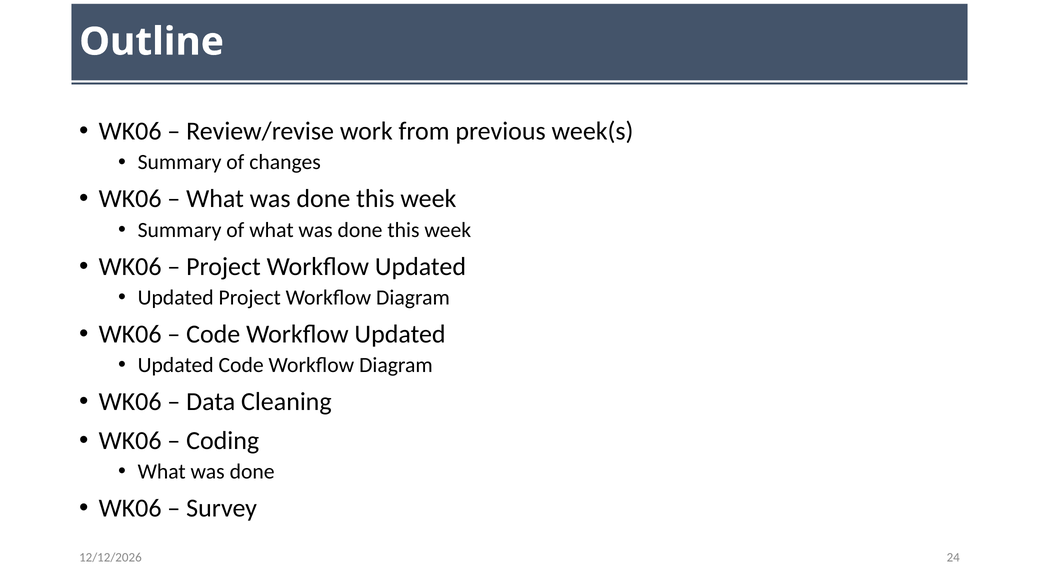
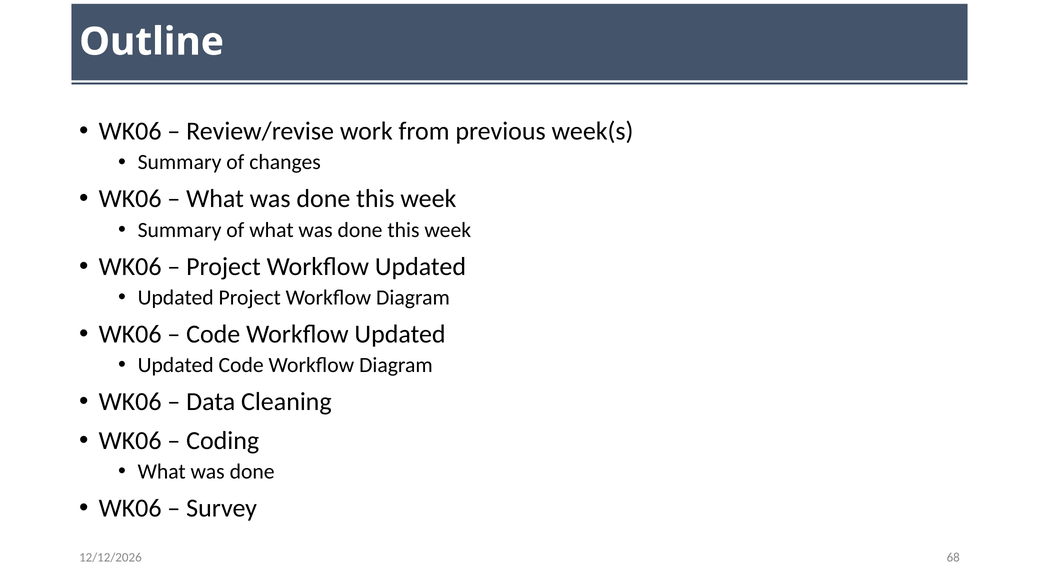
24: 24 -> 68 (953, 558)
